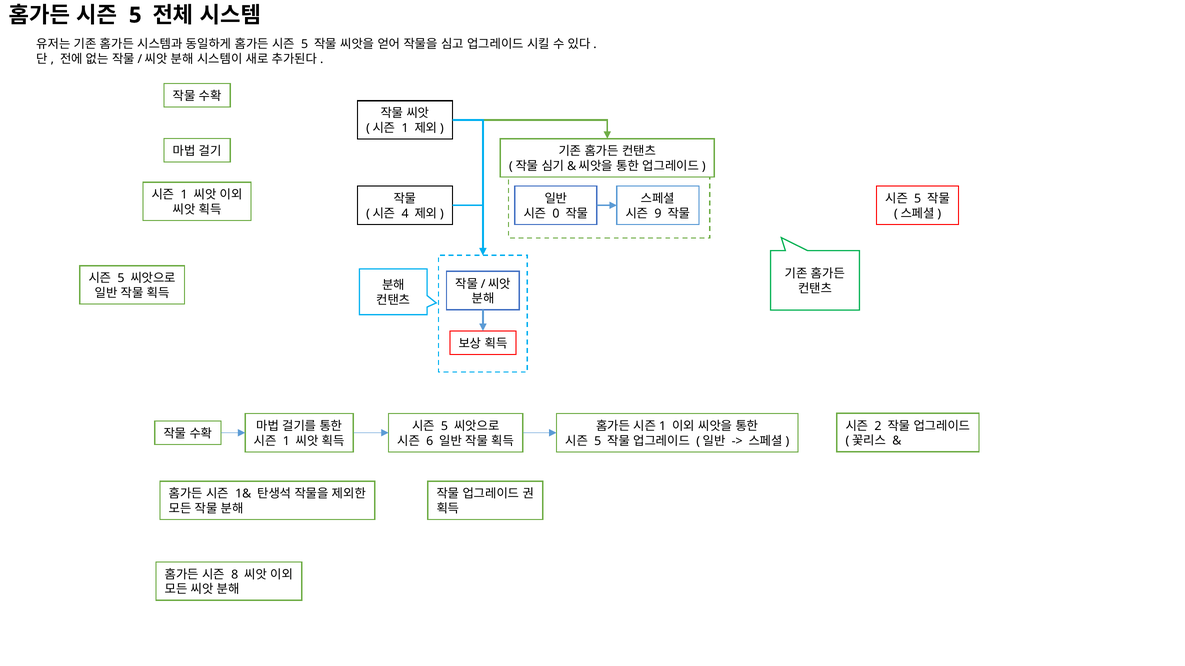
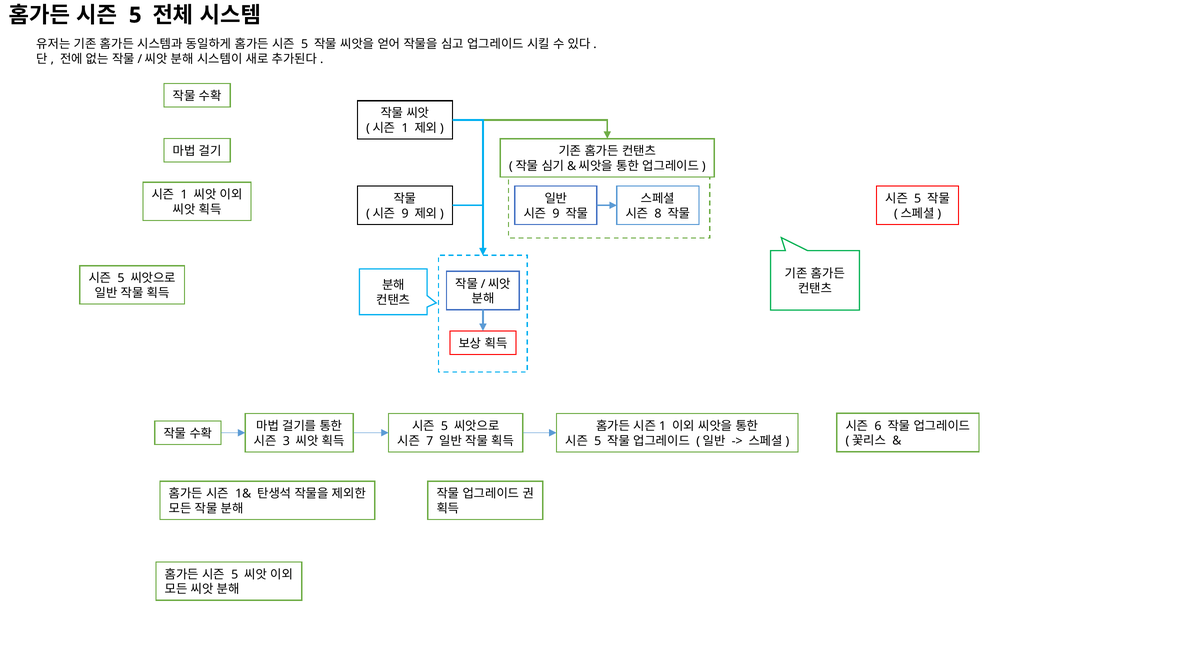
4: 4 -> 9 (405, 214)
0: 0 -> 9 (556, 214)
9: 9 -> 8 (658, 214)
2: 2 -> 6 (878, 426)
1: 1 -> 3 (286, 441)
6: 6 -> 7 (430, 441)
8: 8 -> 5 (235, 575)
